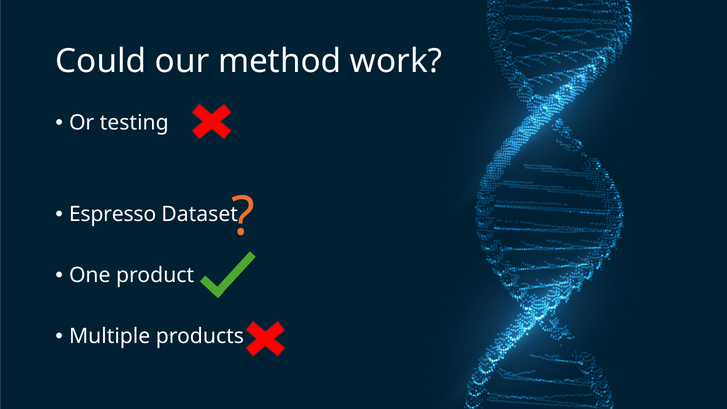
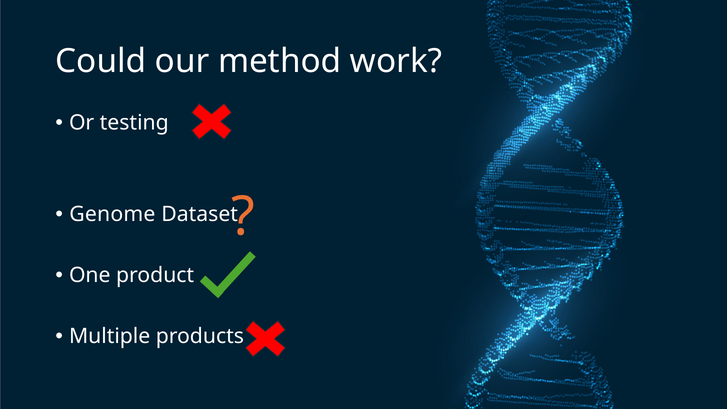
Espresso: Espresso -> Genome (112, 214)
